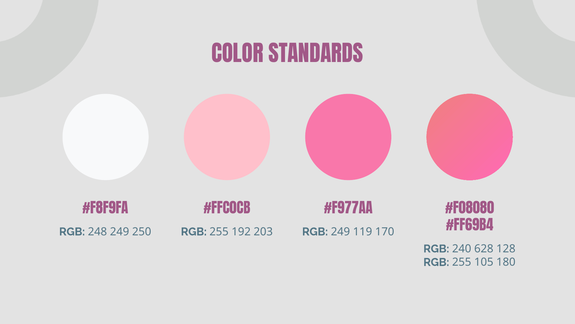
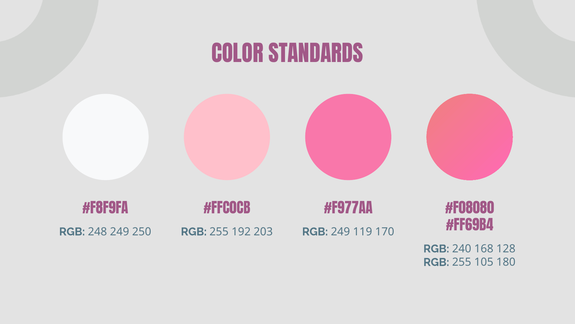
628: 628 -> 168 (484, 248)
